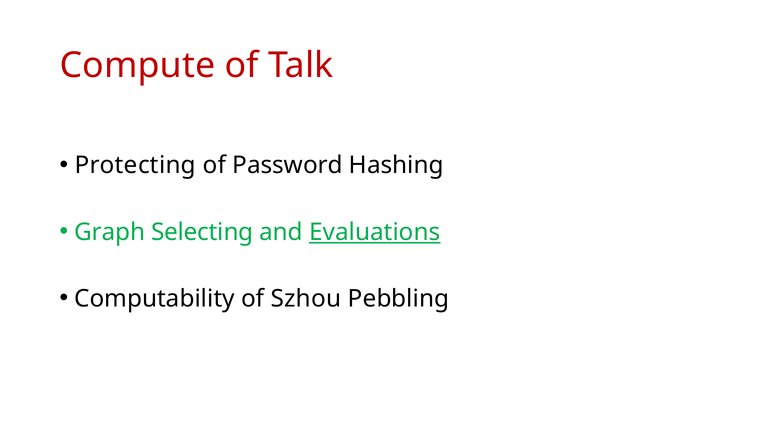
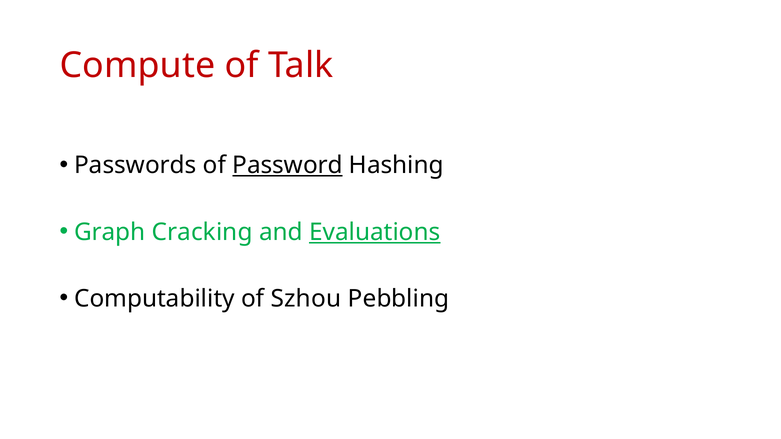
Protecting: Protecting -> Passwords (135, 166)
Password underline: none -> present (288, 166)
Selecting: Selecting -> Cracking (202, 232)
